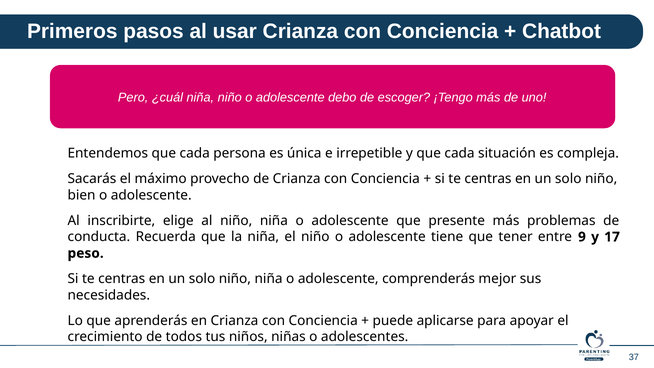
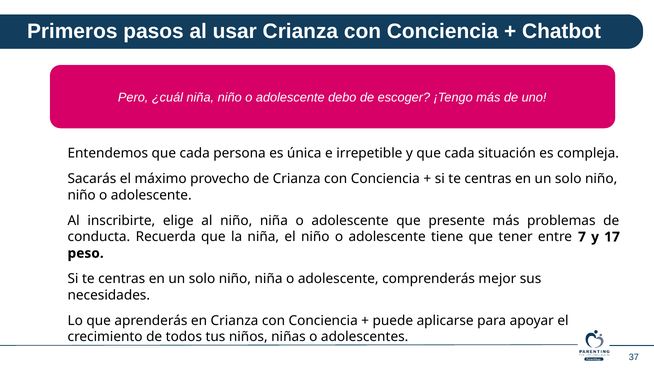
bien: bien -> niño (82, 195)
9: 9 -> 7 (582, 237)
